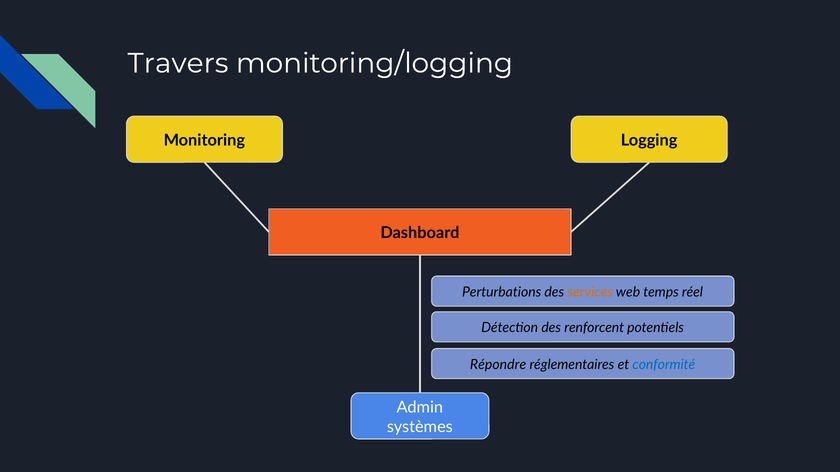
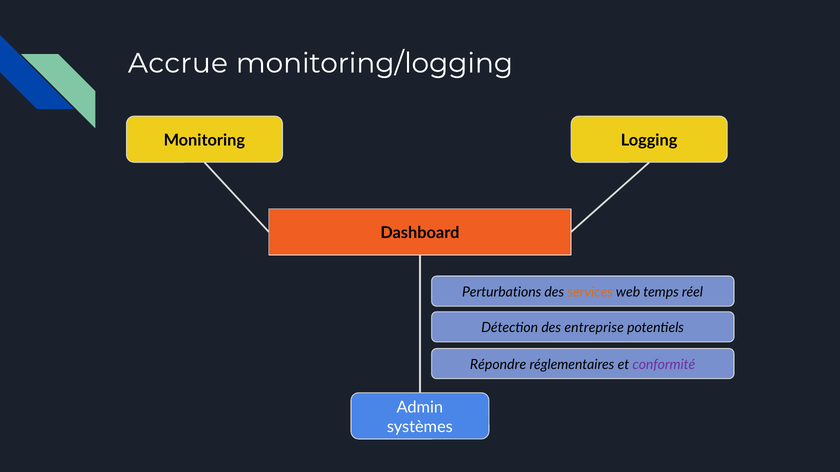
Travers: Travers -> Accrue (178, 63)
renforcent: renforcent -> entreprise (594, 328)
conformité colour: blue -> purple (664, 365)
